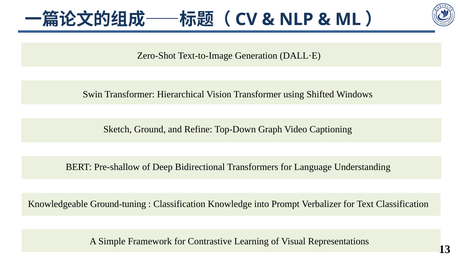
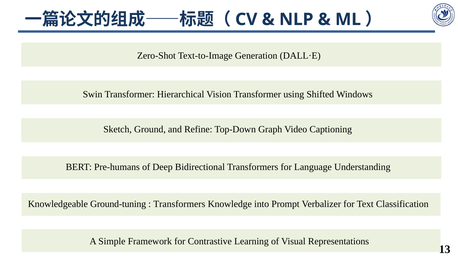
Pre-shallow: Pre-shallow -> Pre-humans (117, 167)
Classification: Classification -> Transformers (179, 204)
